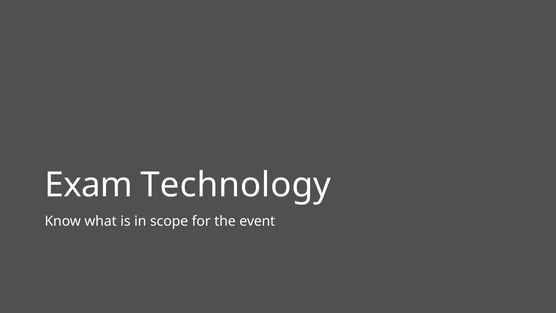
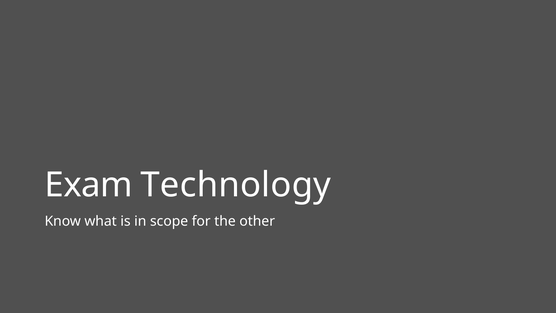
event: event -> other (257, 221)
